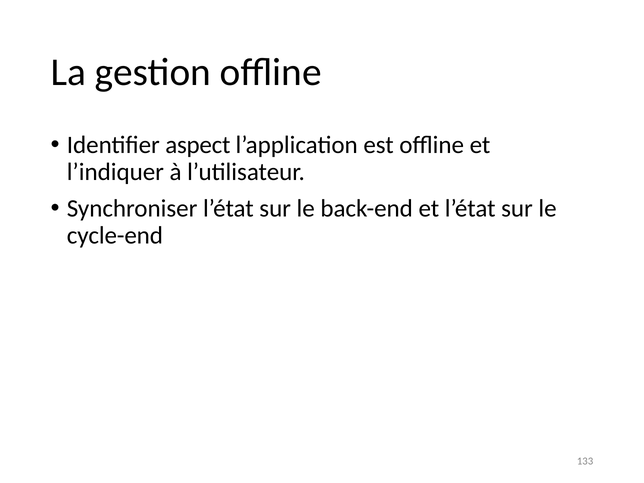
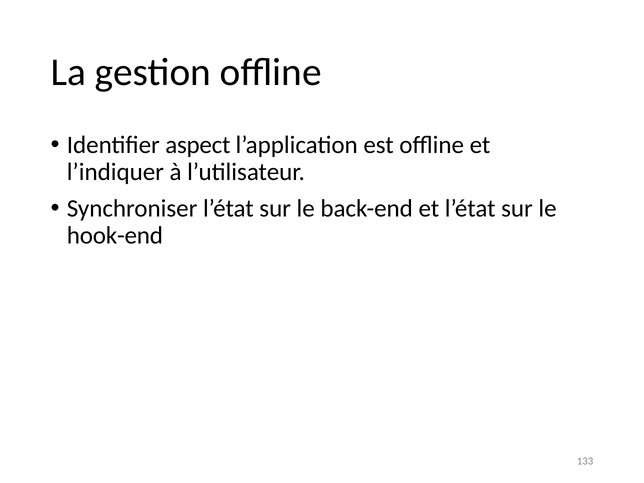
cycle-end: cycle-end -> hook-end (115, 235)
